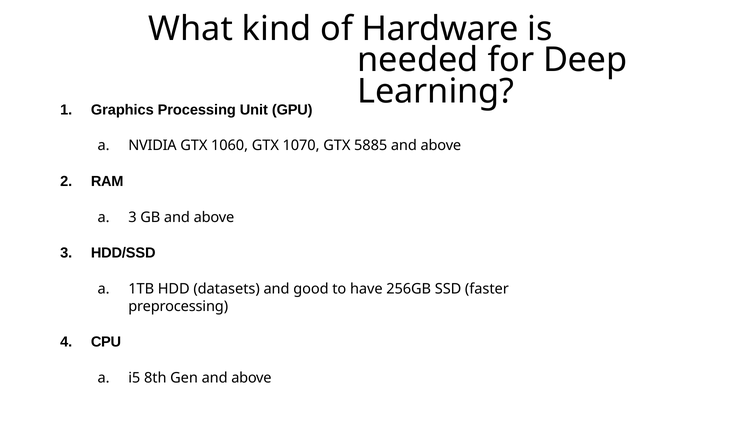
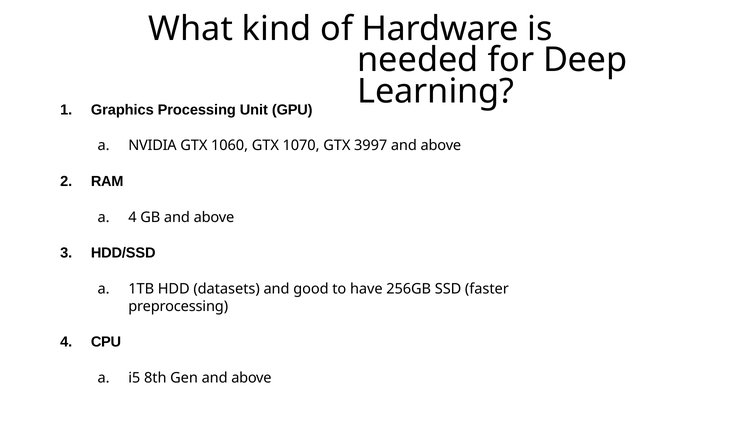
5885: 5885 -> 3997 (371, 146)
3: 3 -> 4 (133, 217)
